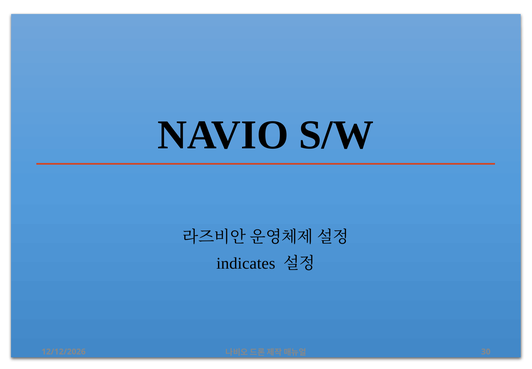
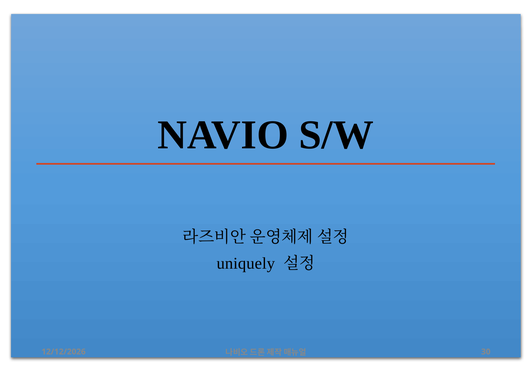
indicates: indicates -> uniquely (246, 263)
